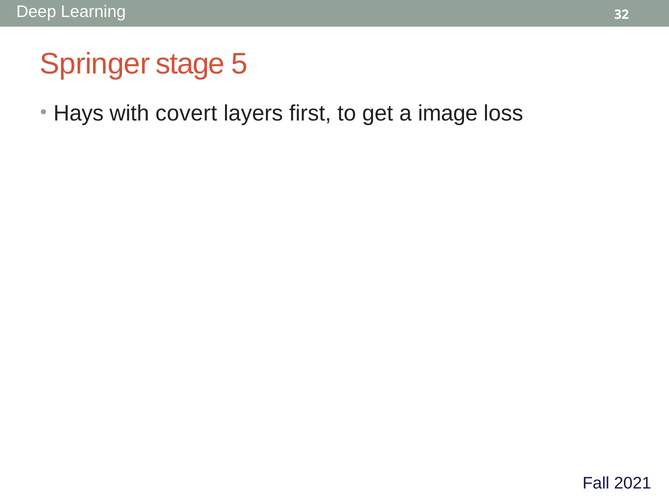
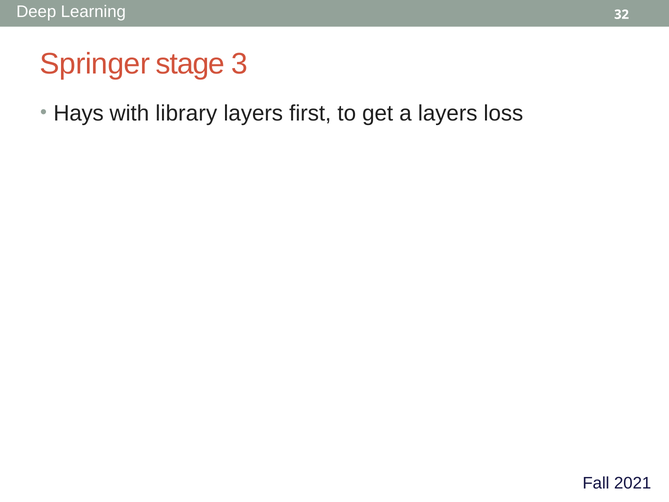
5: 5 -> 3 (240, 64)
covert: covert -> library (186, 113)
a image: image -> layers (448, 113)
